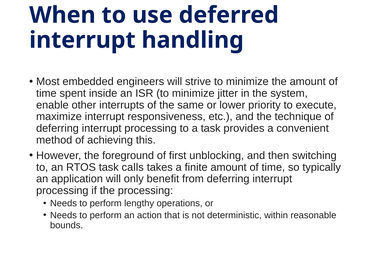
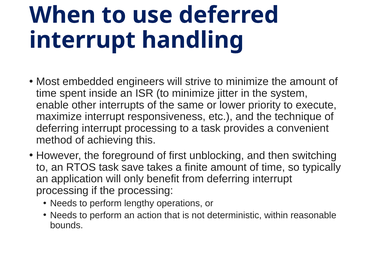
calls: calls -> save (133, 167)
